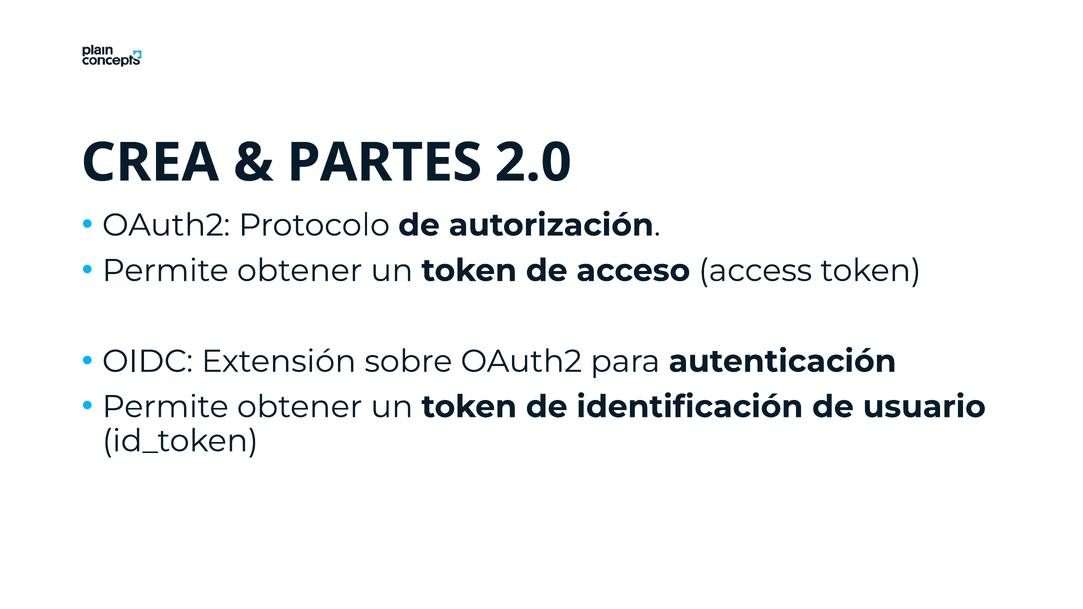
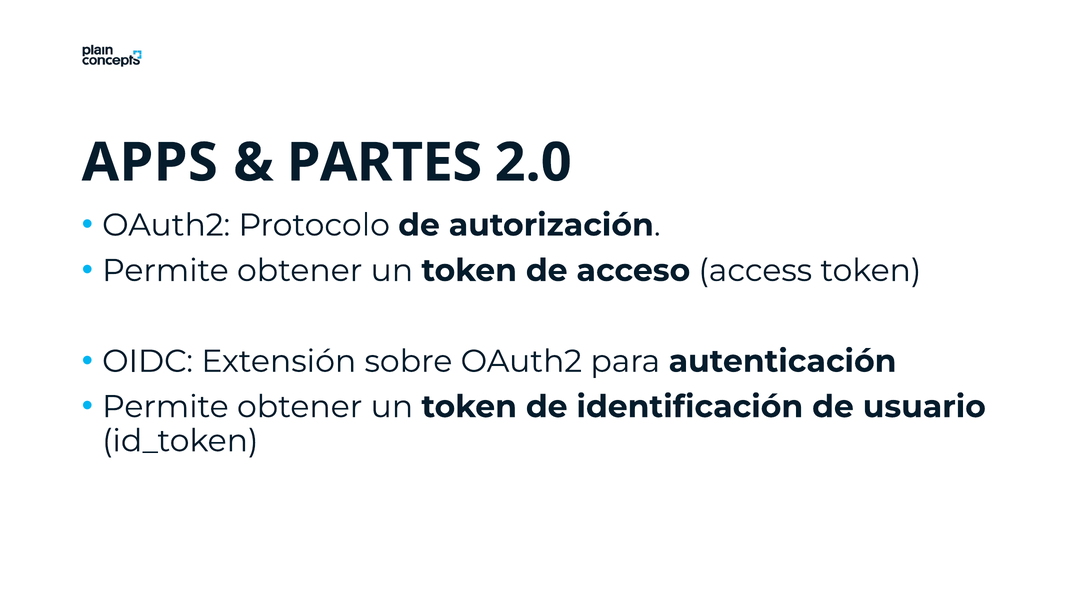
CREA: CREA -> APPS (150, 163)
